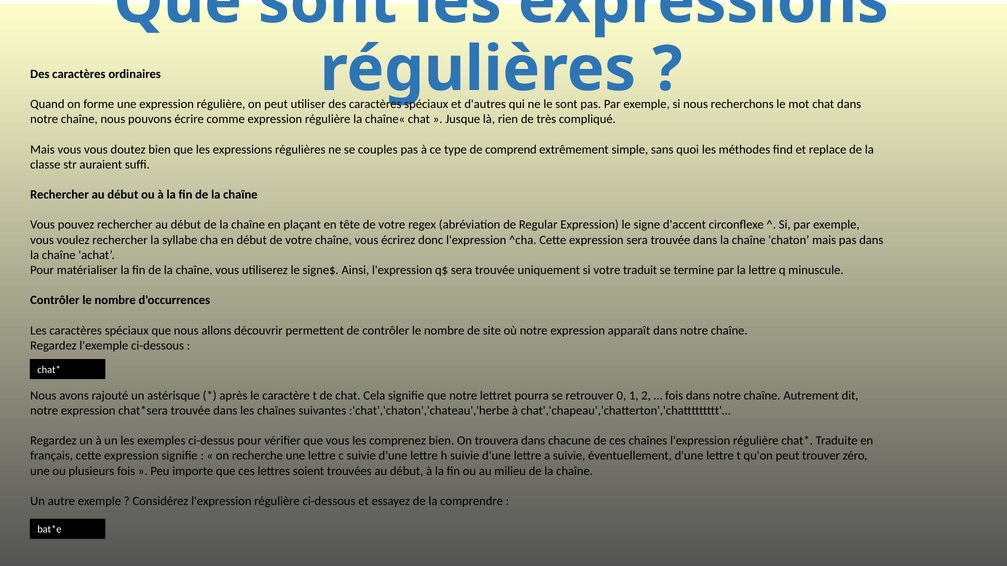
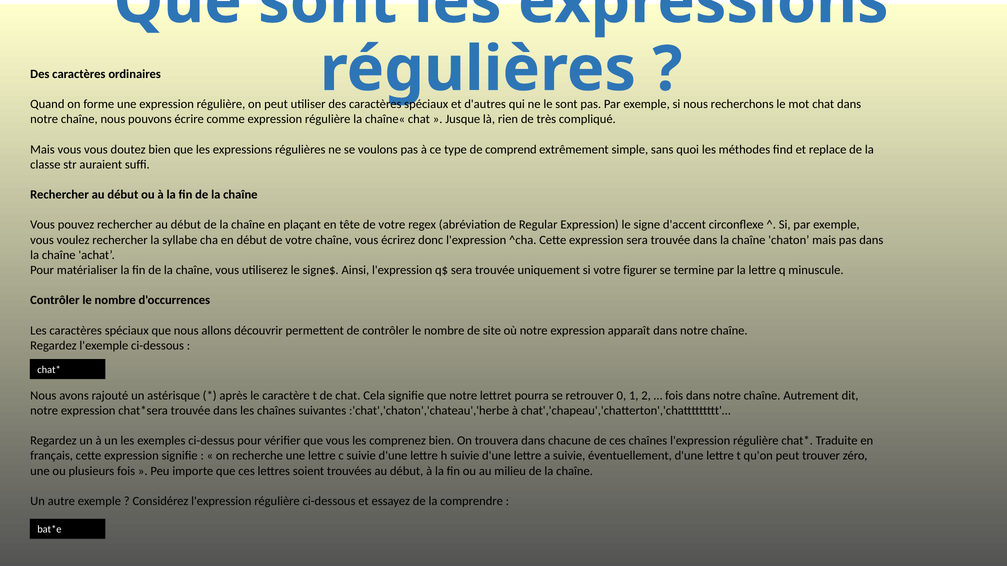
couples: couples -> voulons (378, 149)
traduit: traduit -> figurer (640, 270)
